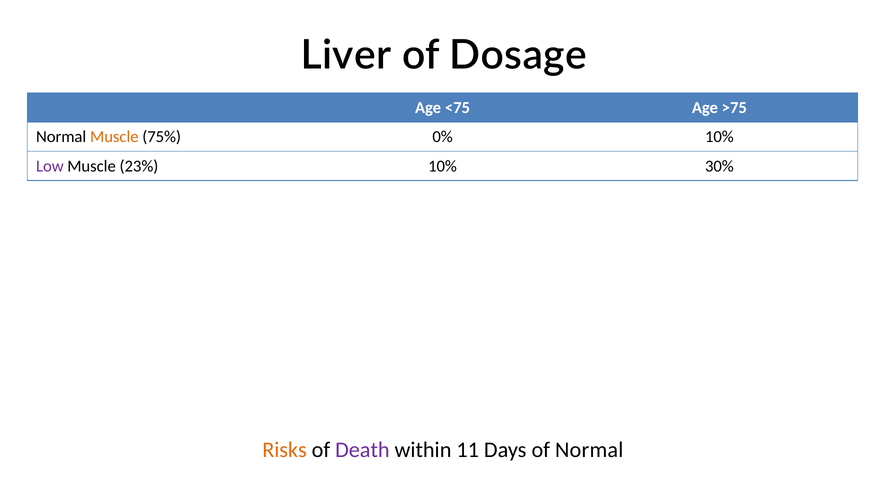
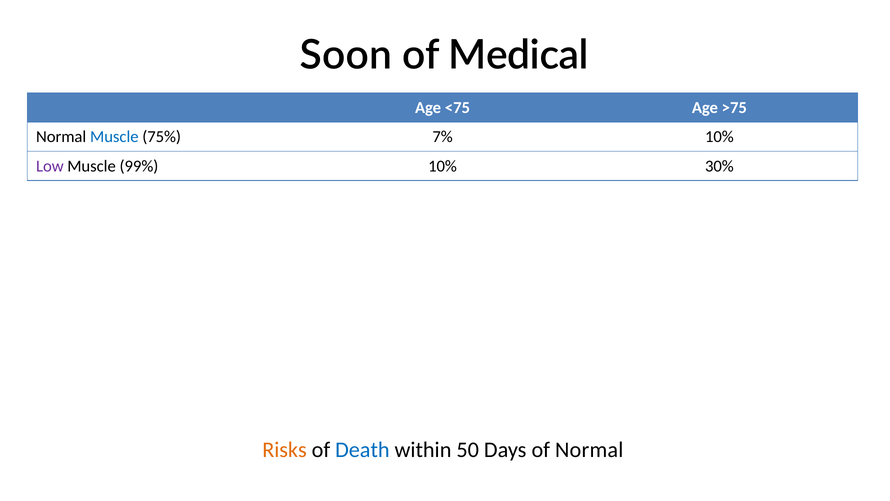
Liver: Liver -> Soon (346, 55)
Dosage: Dosage -> Medical (519, 55)
Muscle colour: orange -> blue (114, 137)
0%: 0% -> 7% (443, 137)
23%: 23% -> 99% (139, 166)
Death colour: purple -> blue (362, 449)
11: 11 -> 50 (468, 449)
